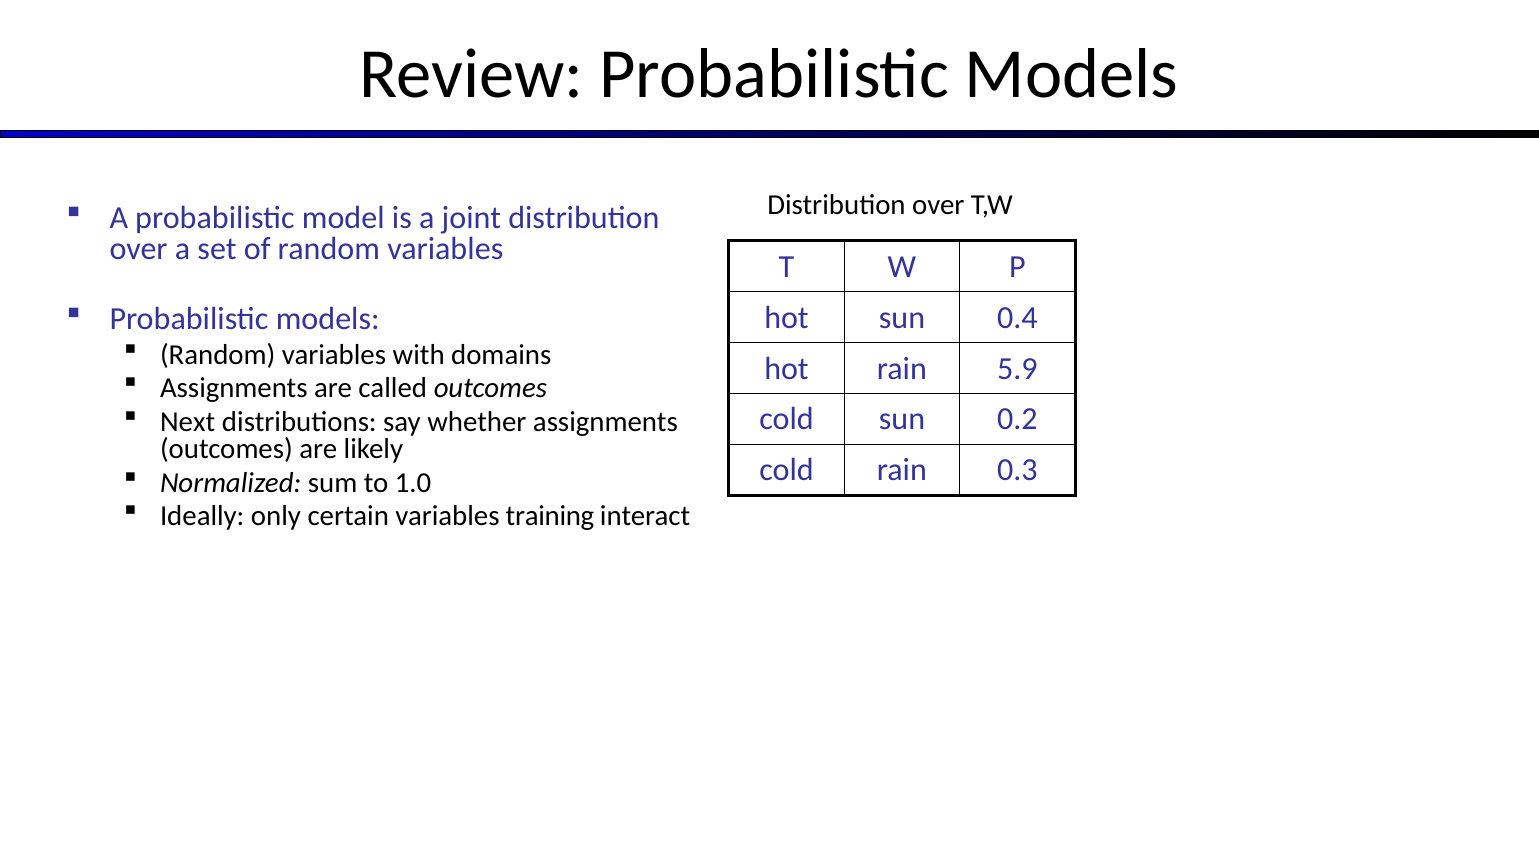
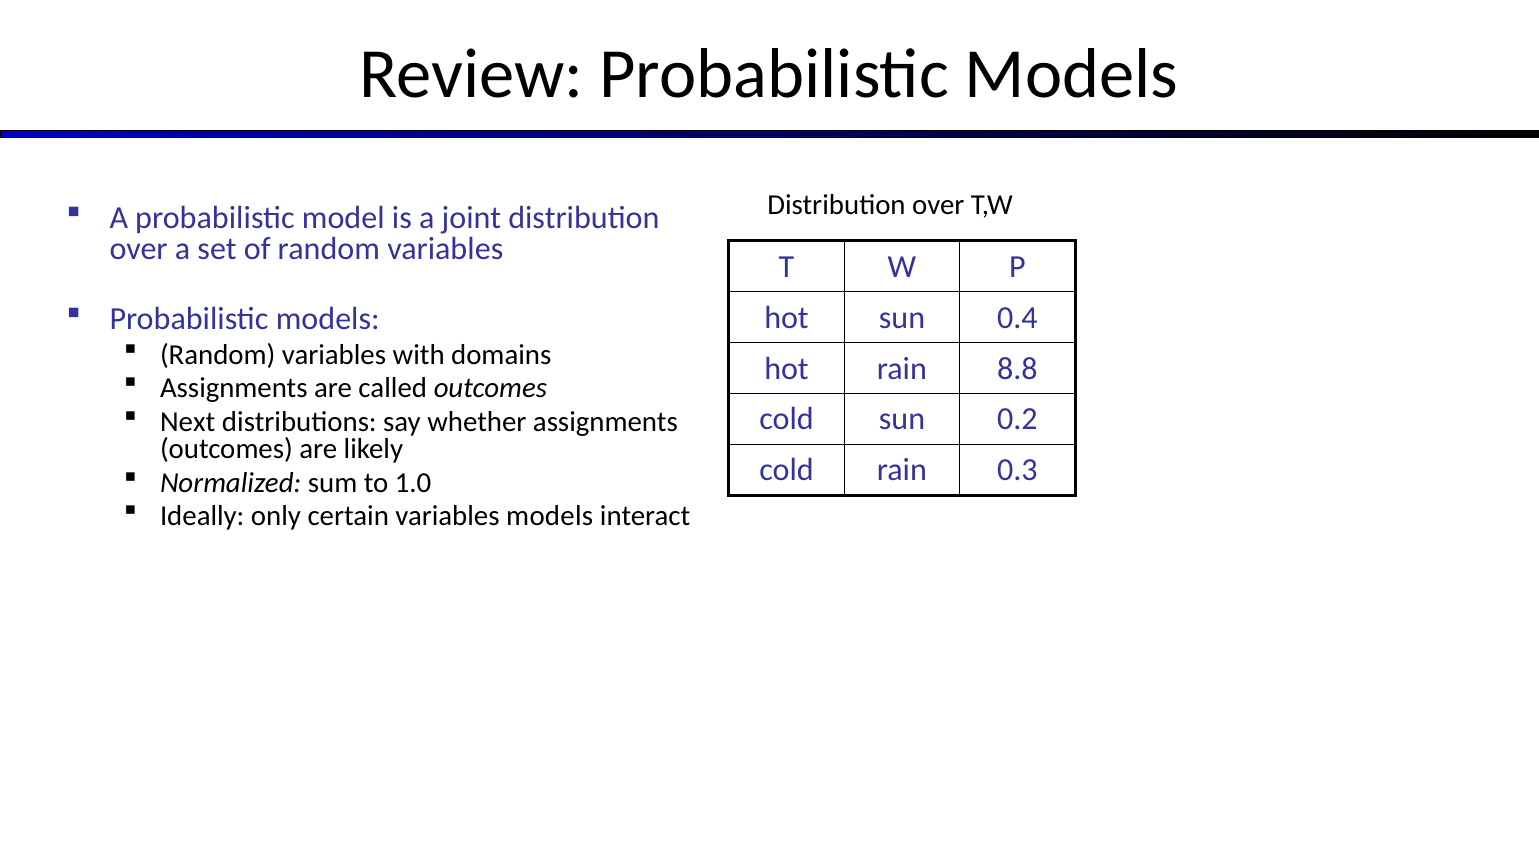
5.9: 5.9 -> 8.8 (1017, 368)
variables training: training -> models (550, 516)
